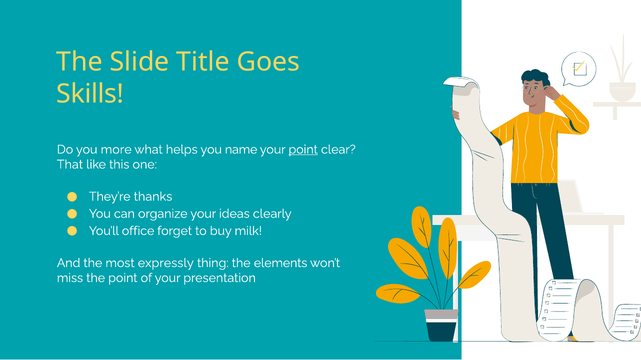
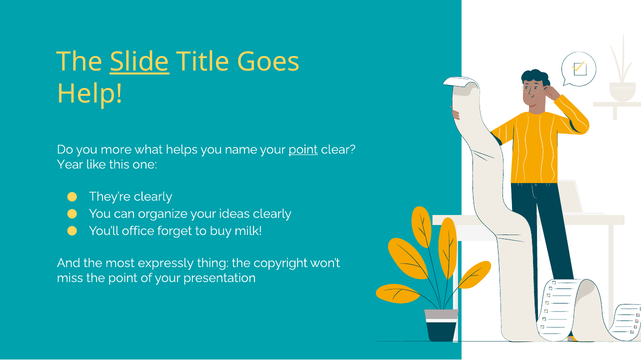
Slide underline: none -> present (140, 62)
Skills: Skills -> Help (90, 94)
That: That -> Year (70, 165)
They’re thanks: thanks -> clearly (153, 197)
elements: elements -> copyright (281, 263)
